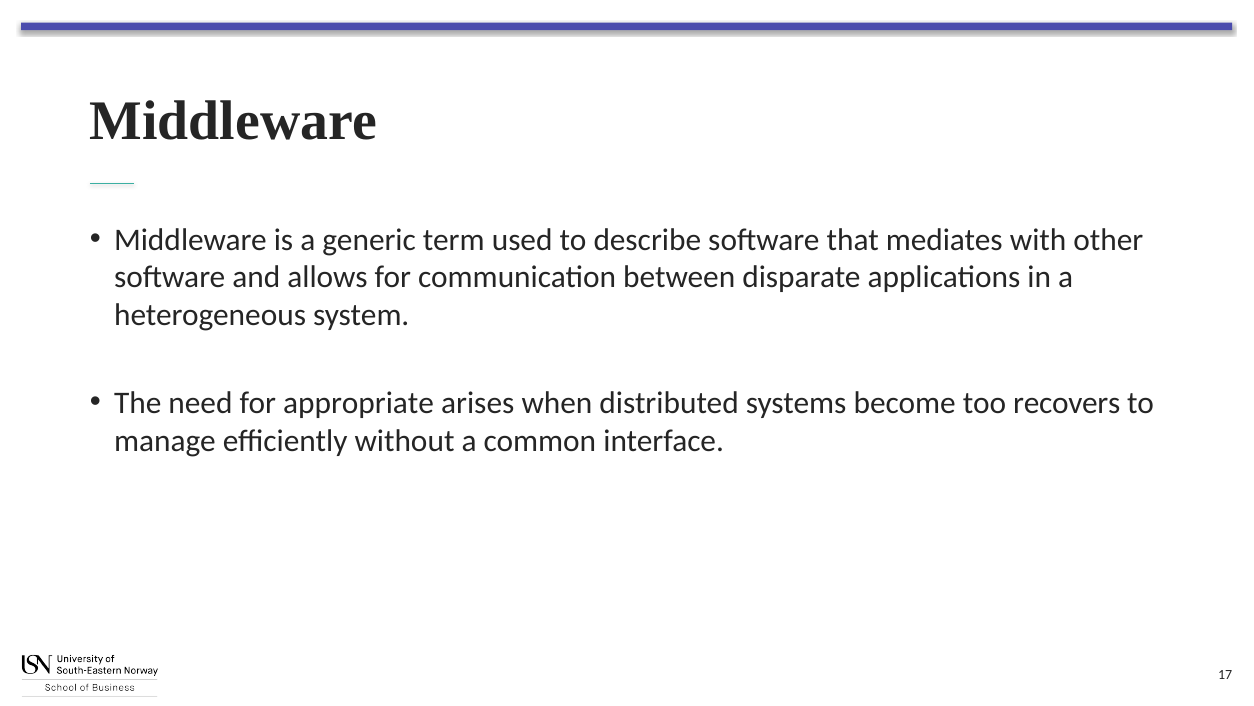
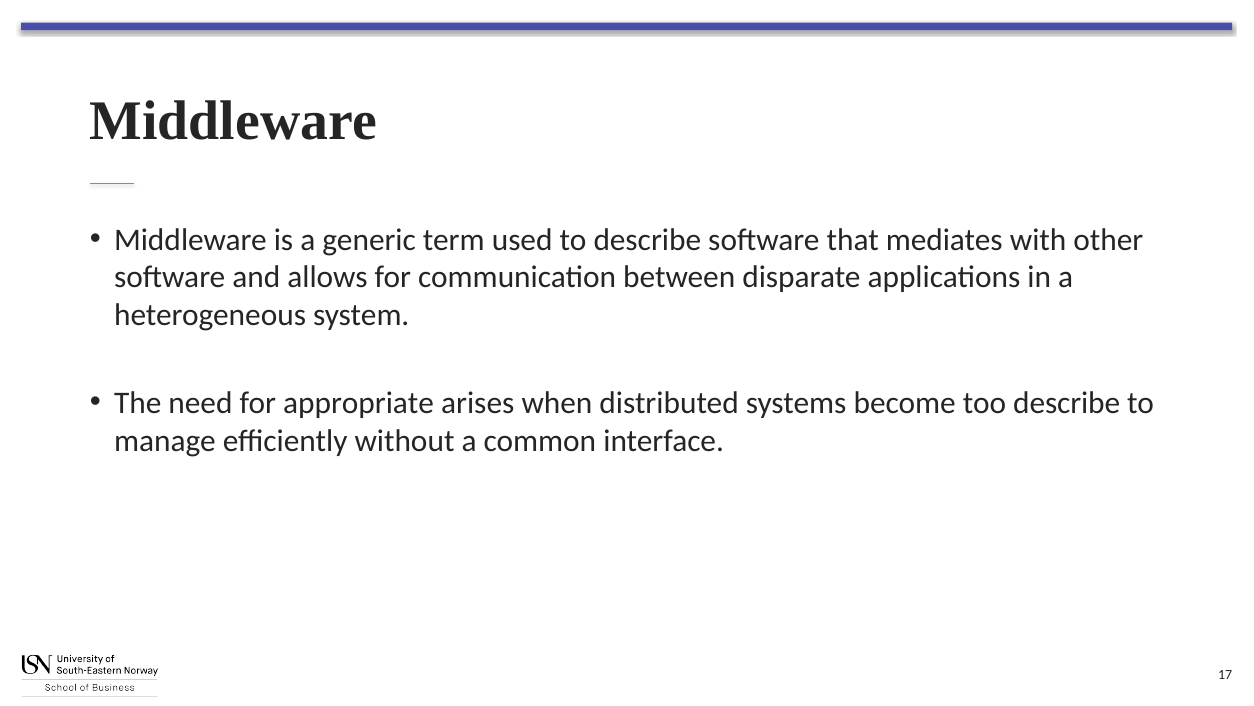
too recovers: recovers -> describe (1067, 403)
